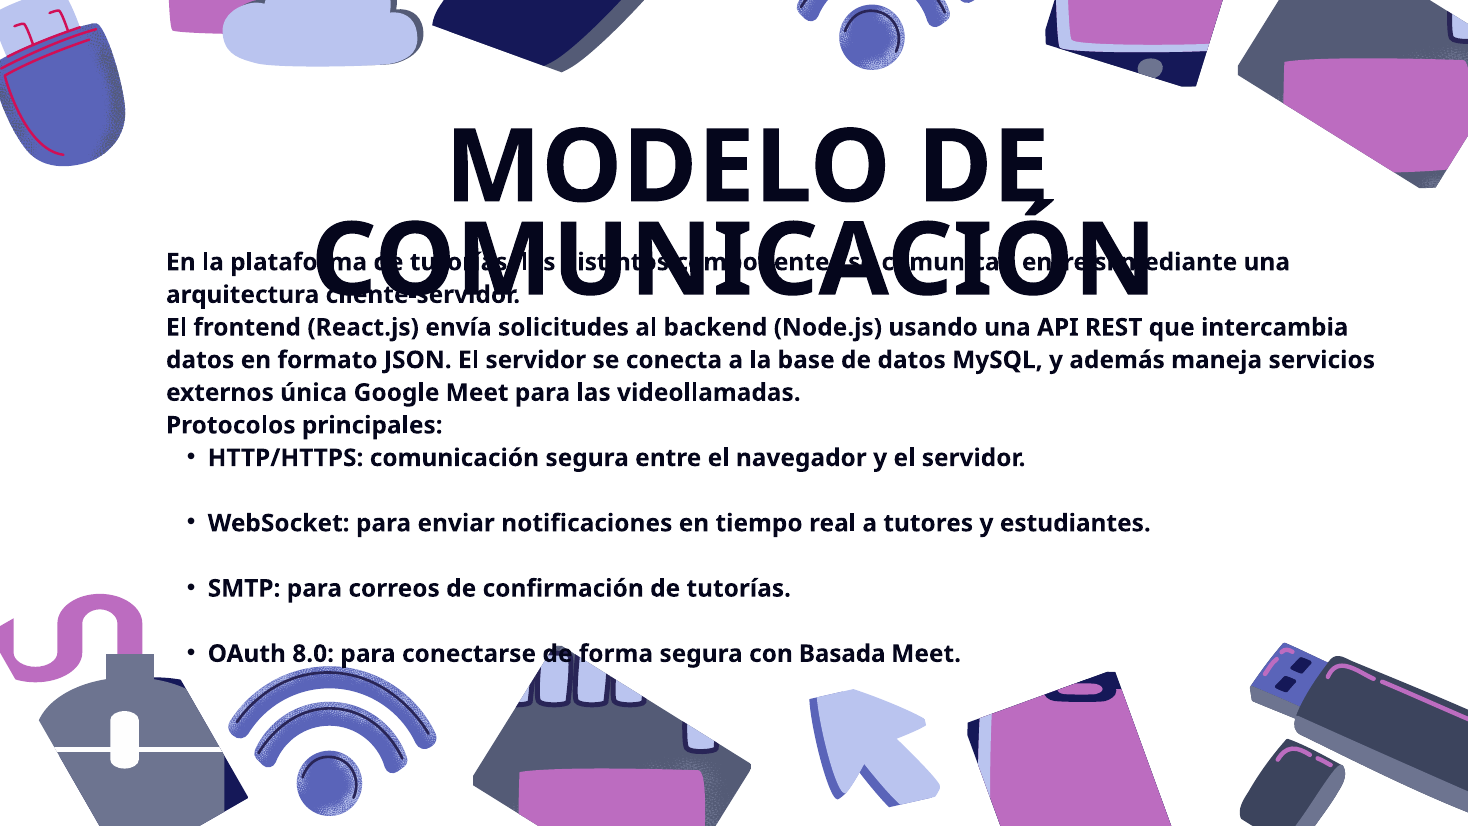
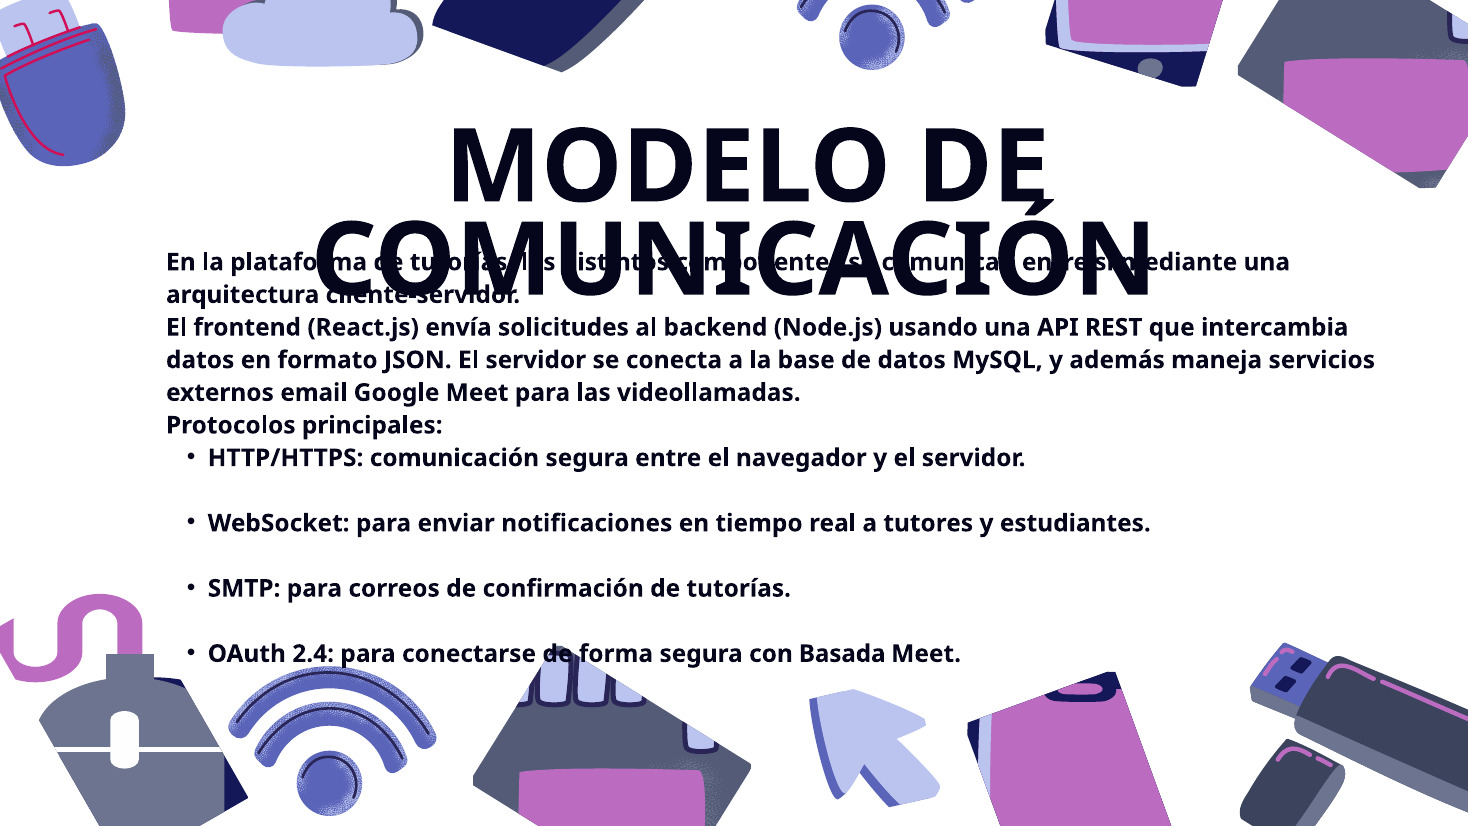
única: única -> email (314, 393)
8.0: 8.0 -> 2.4 (313, 654)
